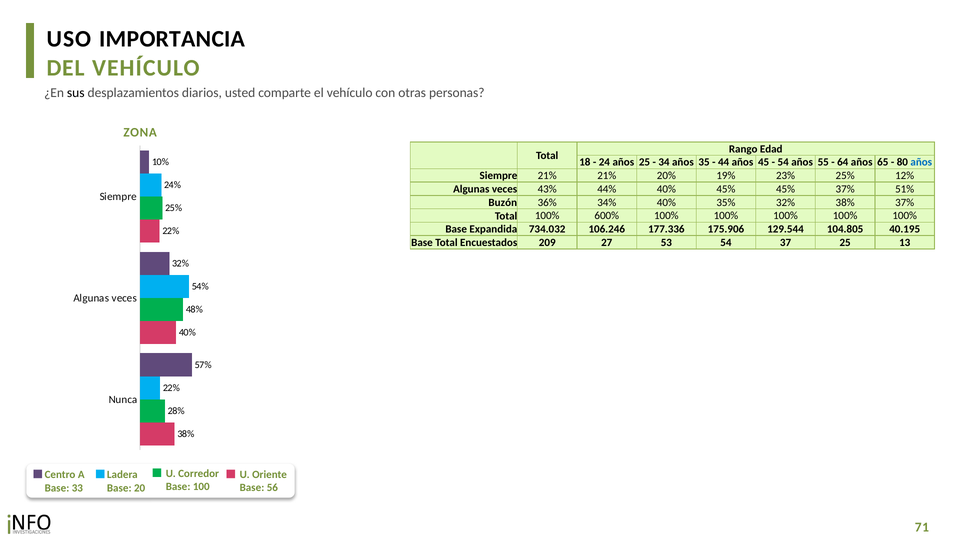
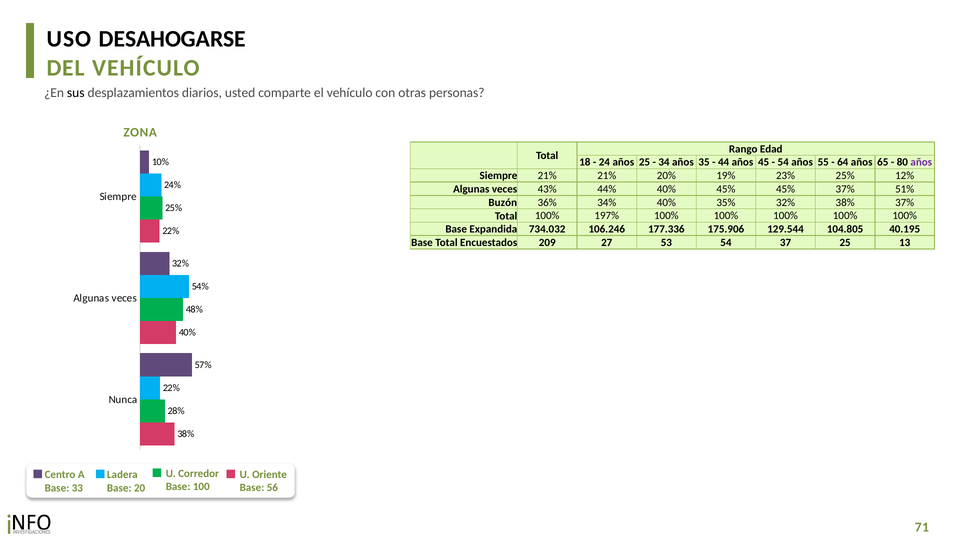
IMPORTANCIA: IMPORTANCIA -> DESAHOGARSE (172, 39)
años colour: blue -> purple (921, 162)
600%: 600% -> 197% (607, 216)
